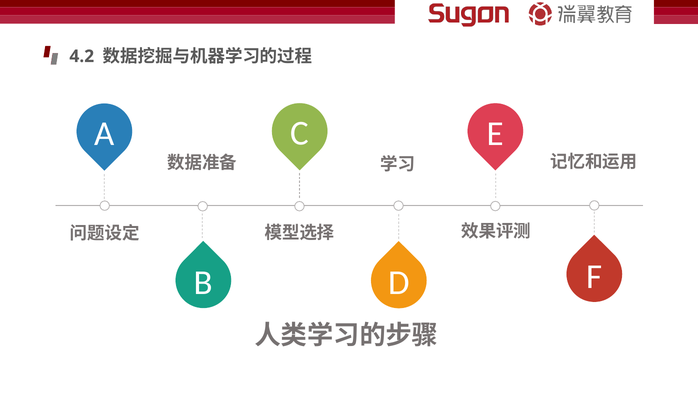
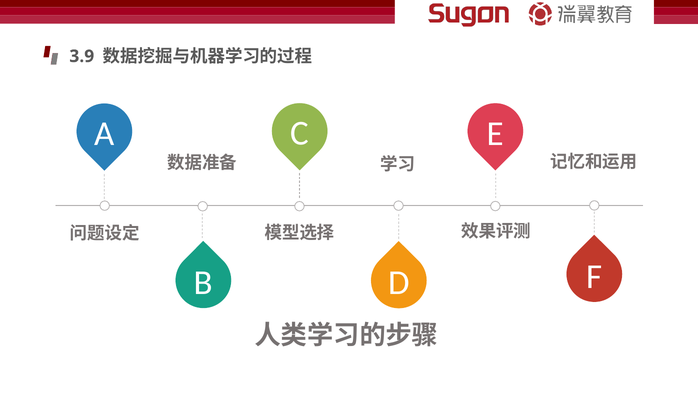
4.2: 4.2 -> 3.9 (82, 56)
